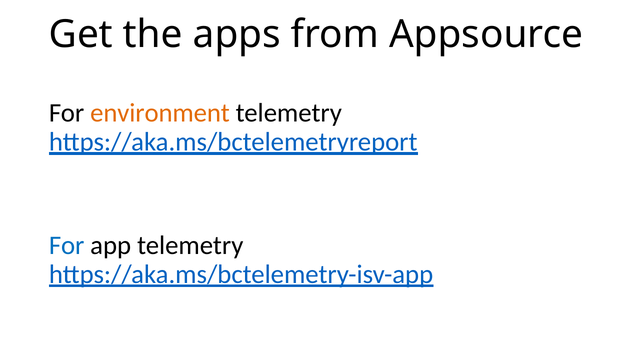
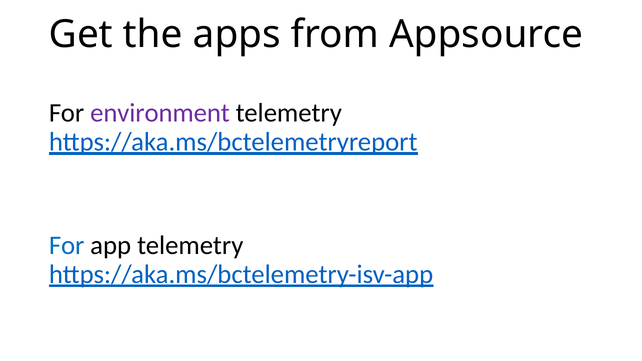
environment colour: orange -> purple (160, 113)
